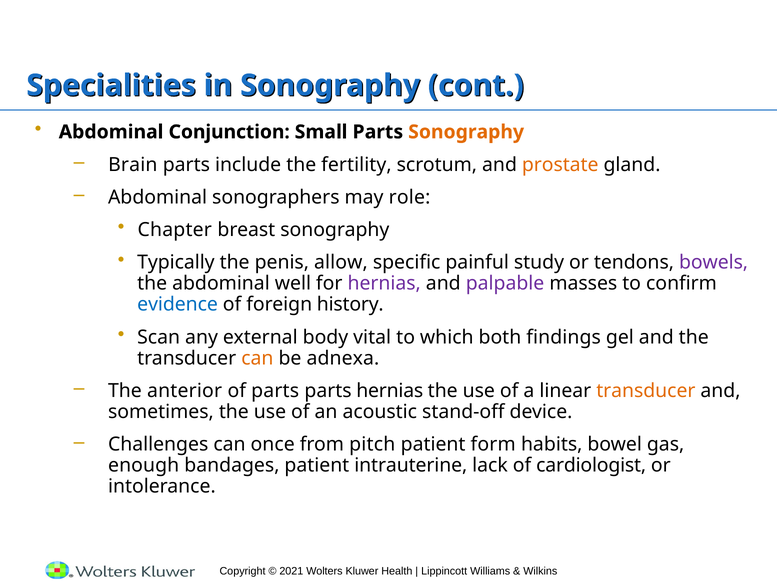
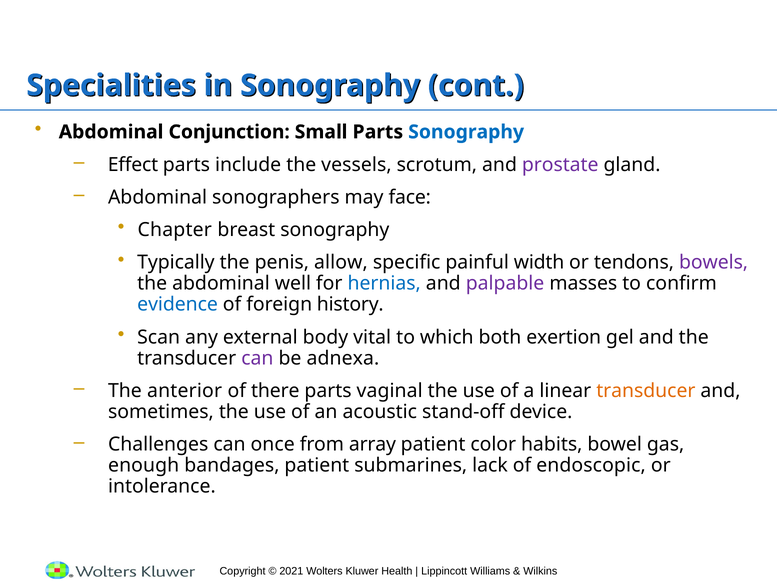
Sonography colour: orange -> blue (466, 132)
Brain: Brain -> Effect (133, 165)
fertility: fertility -> vessels (356, 165)
prostate colour: orange -> purple (560, 165)
role: role -> face (410, 197)
study: study -> width (539, 262)
hernias colour: purple -> blue (384, 283)
findings: findings -> exertion (564, 337)
can colour: orange -> purple (257, 358)
of parts: parts -> there (275, 391)
parts hernias: hernias -> vaginal (390, 391)
pitch: pitch -> array (372, 444)
form: form -> color (493, 444)
intrauterine: intrauterine -> submarines (411, 465)
cardiologist: cardiologist -> endoscopic (591, 465)
